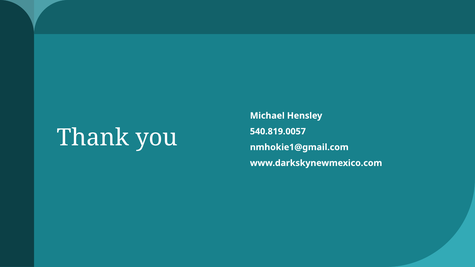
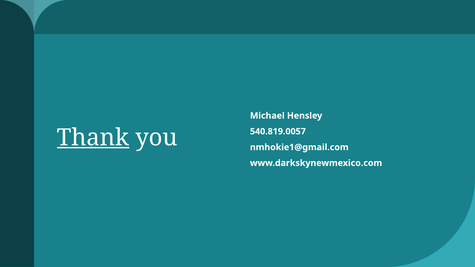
Thank underline: none -> present (93, 138)
